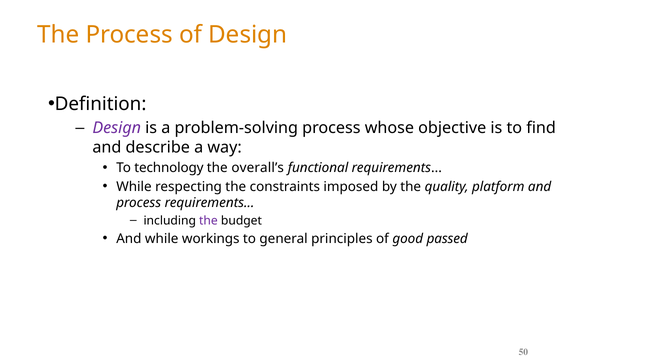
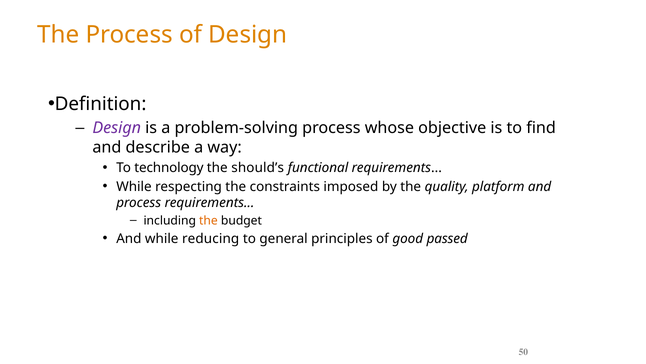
overall’s: overall’s -> should’s (258, 168)
the colour: purple -> orange (208, 220)
workings: workings -> reducing (211, 238)
